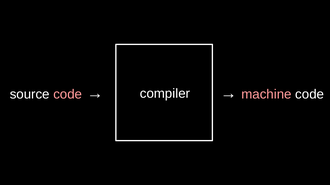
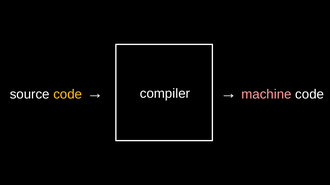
code colour: pink -> yellow (68, 95)
